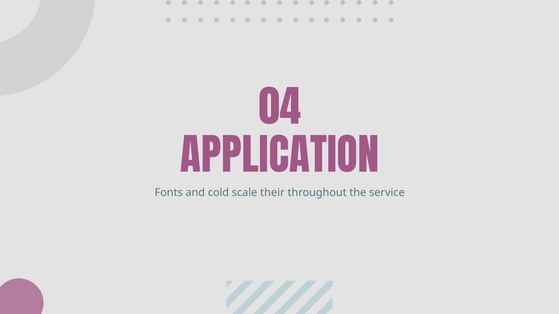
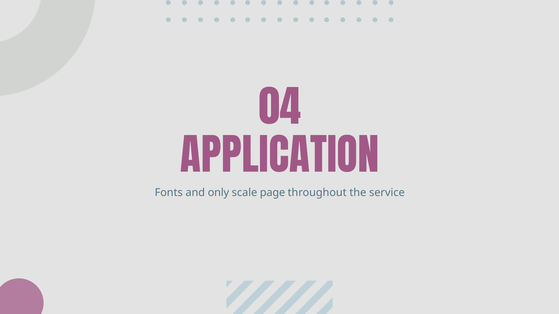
cold: cold -> only (218, 193)
their: their -> page (273, 193)
